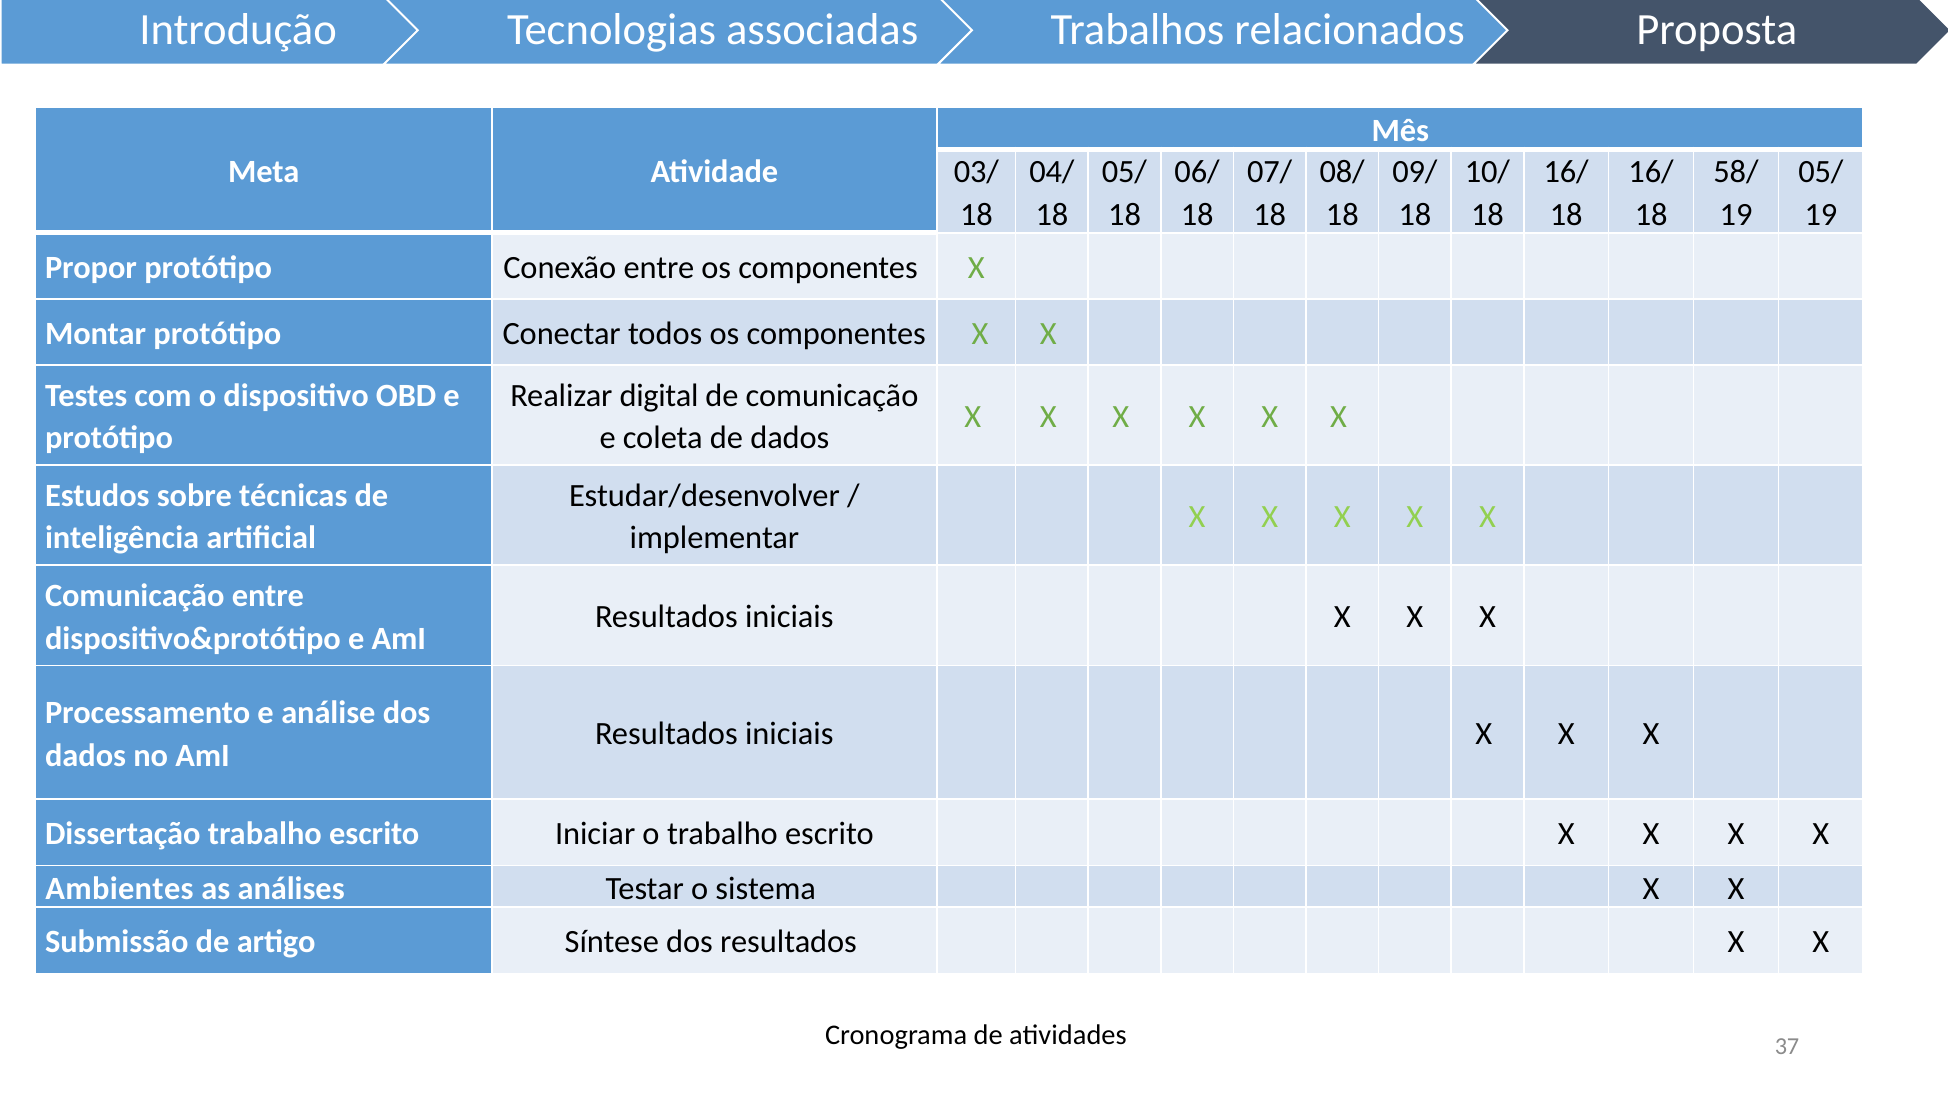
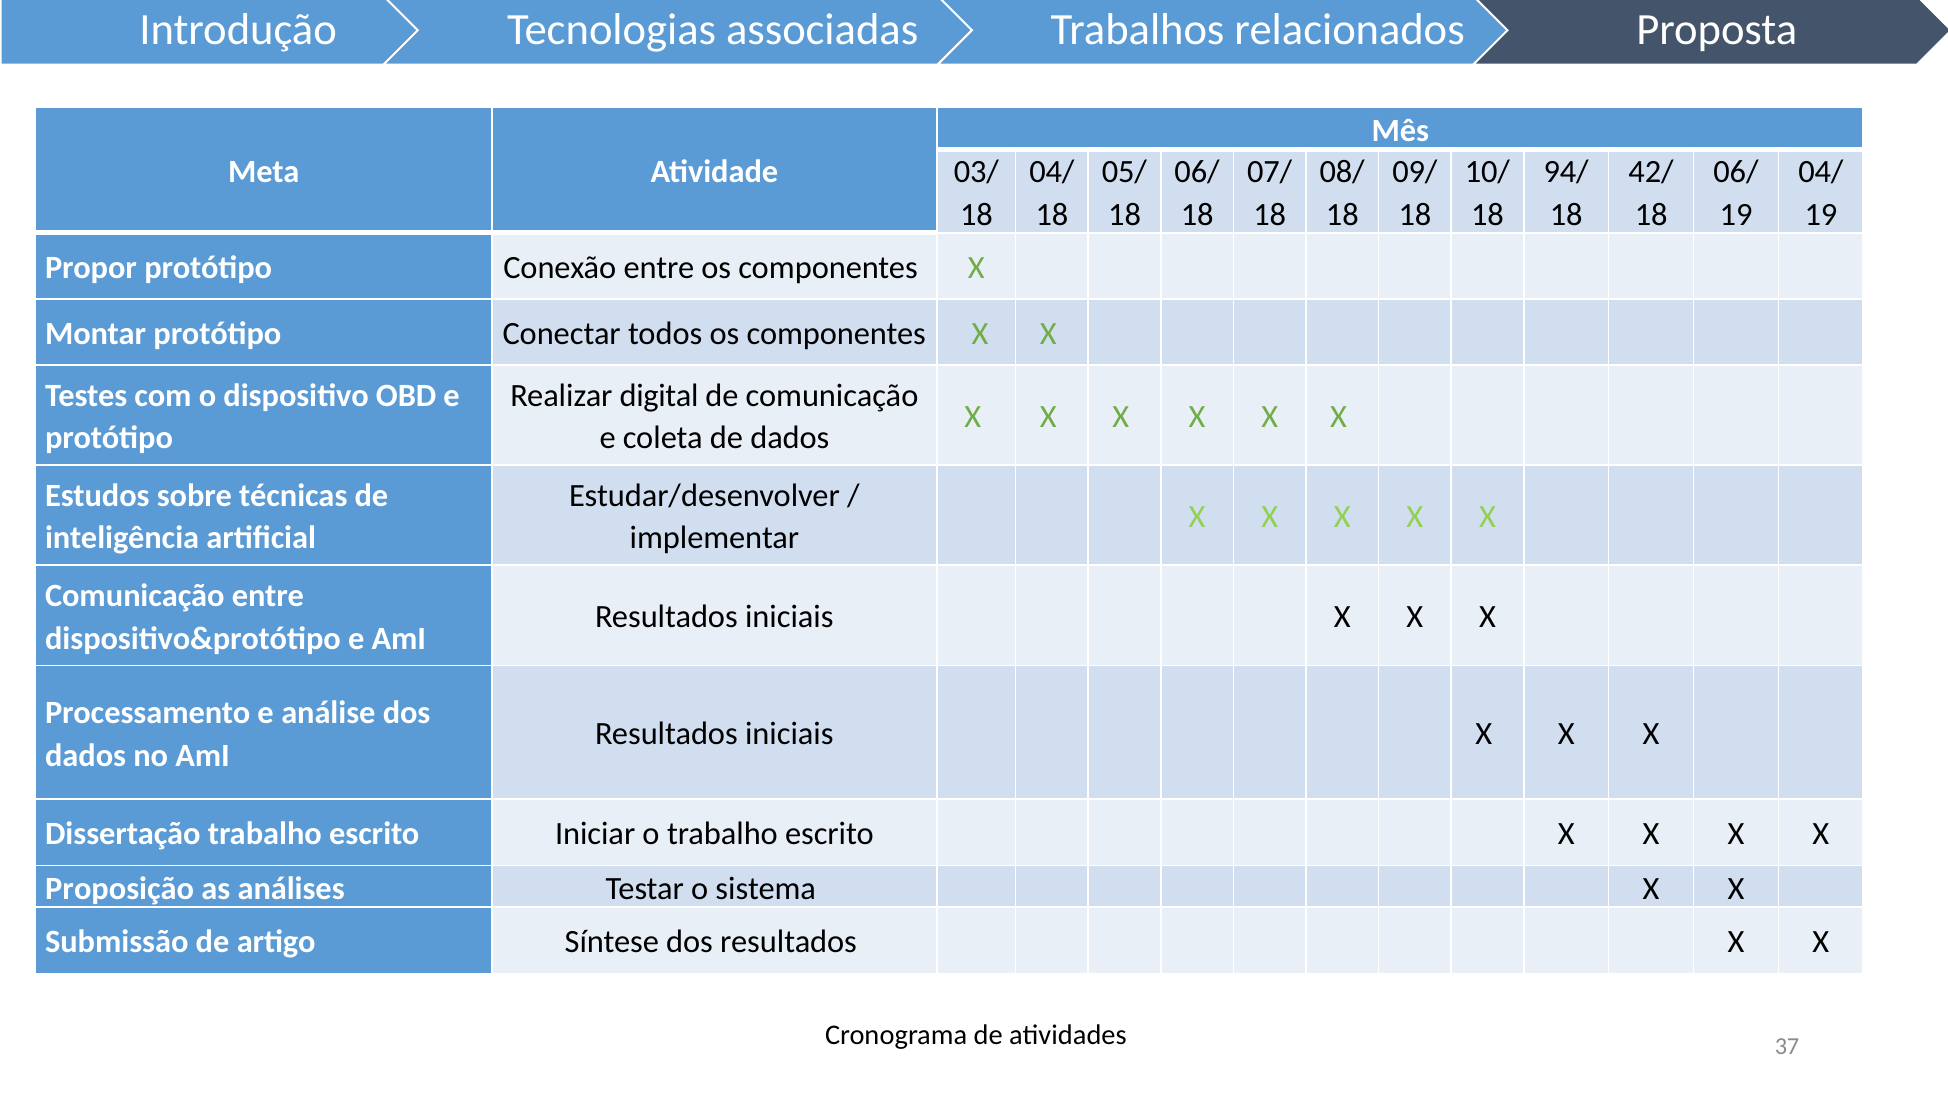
16/: 16/ -> 94/ (1566, 172)
16/: 16/ -> 42/ (1651, 172)
58/: 58/ -> 06/ (1736, 172)
05/: 05/ -> 04/ (1821, 172)
Ambientes: Ambientes -> Proposição (120, 888)
